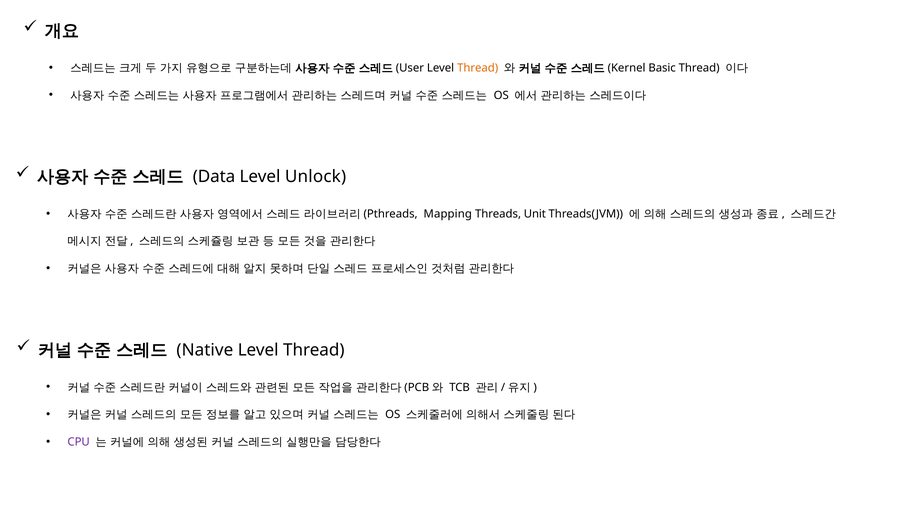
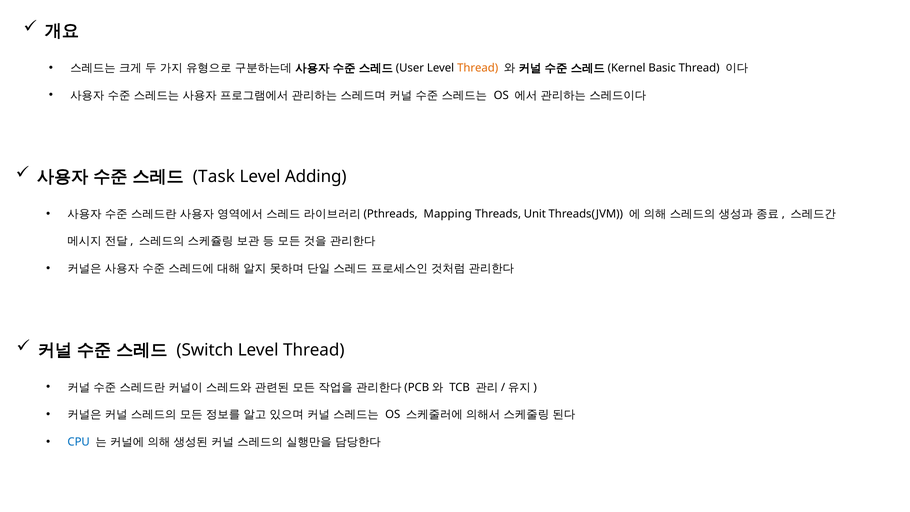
Data: Data -> Task (214, 176)
Unlock: Unlock -> Adding (316, 176)
Native: Native -> Switch (205, 350)
CPU colour: purple -> blue (79, 442)
